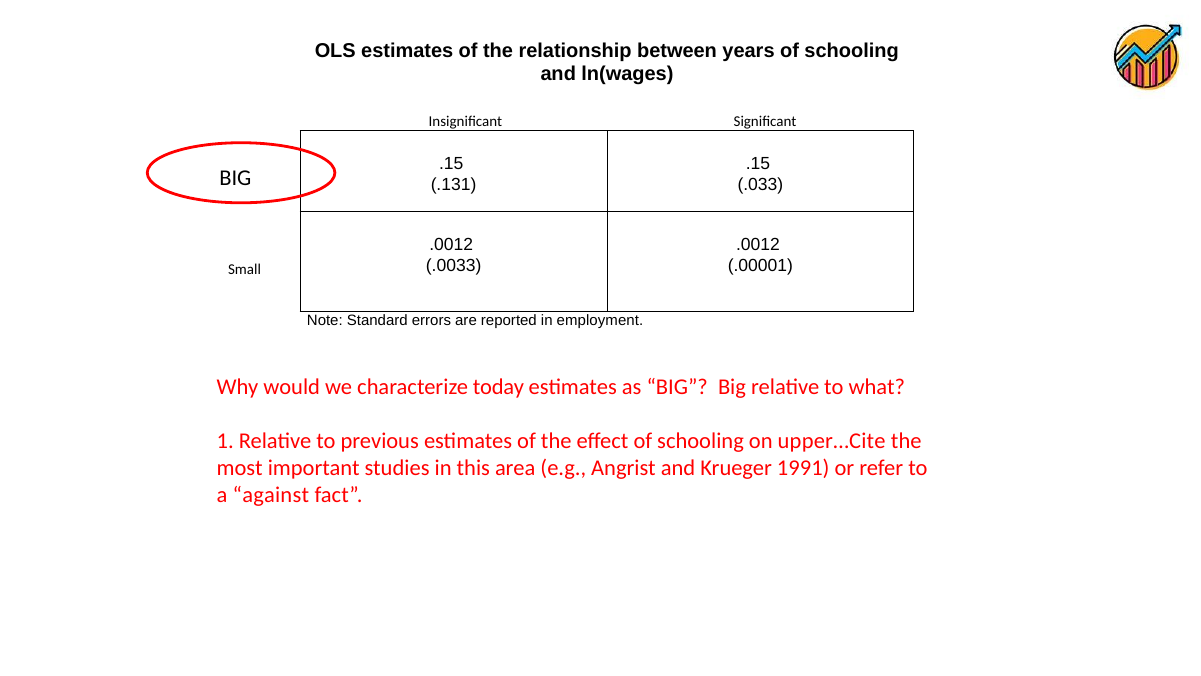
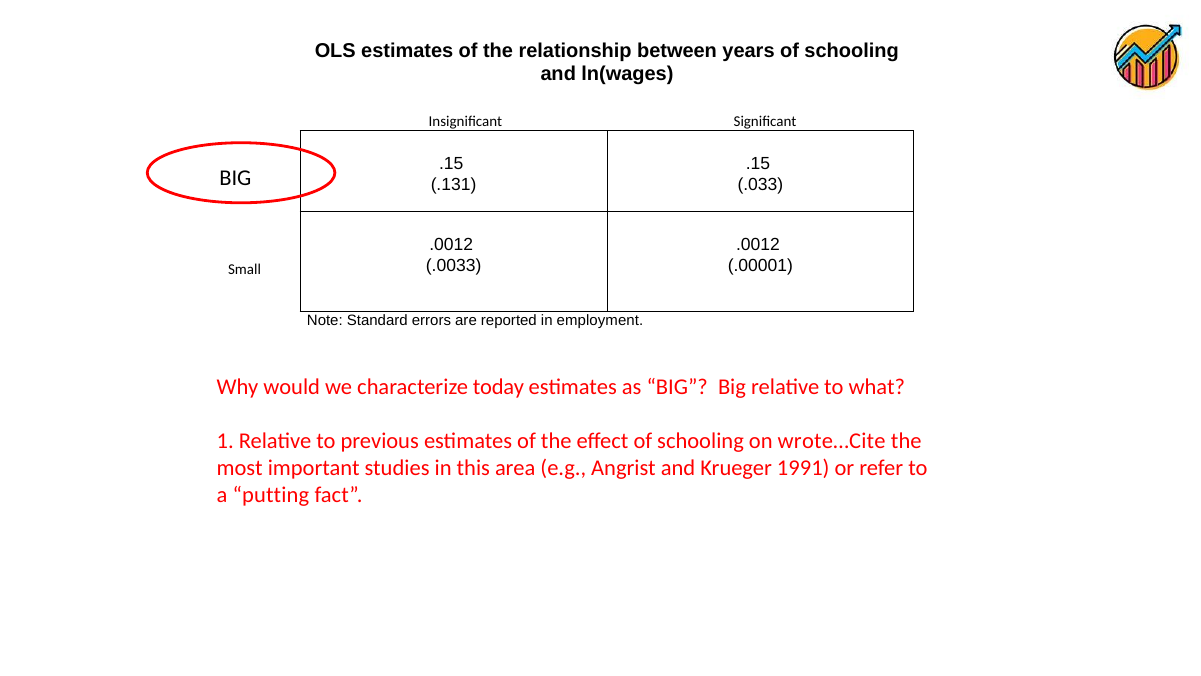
upper…Cite: upper…Cite -> wrote…Cite (832, 441)
against: against -> putting (271, 495)
